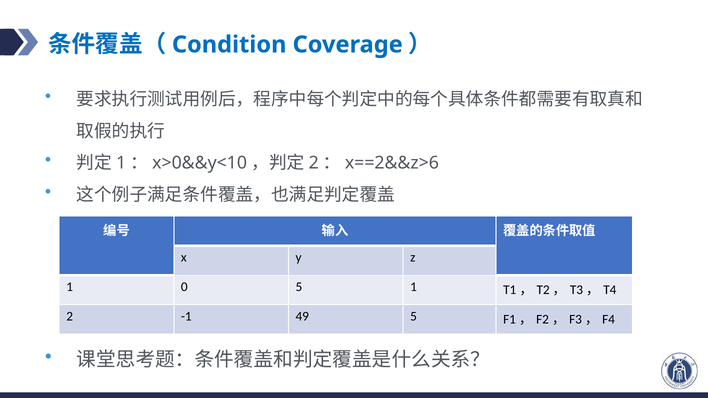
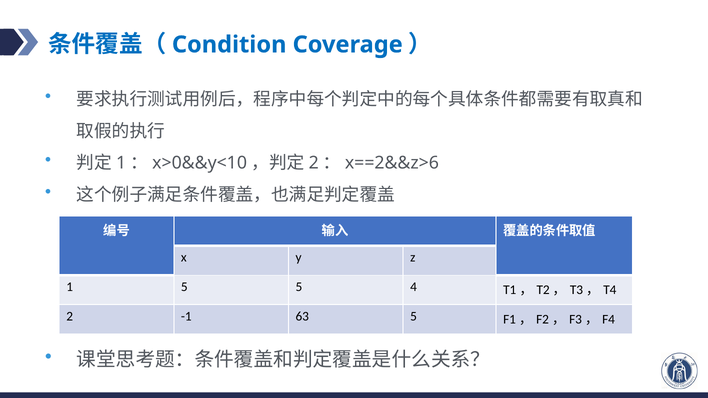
1 0: 0 -> 5 (184, 287)
5 1: 1 -> 4 (413, 287)
49: 49 -> 63 (302, 317)
